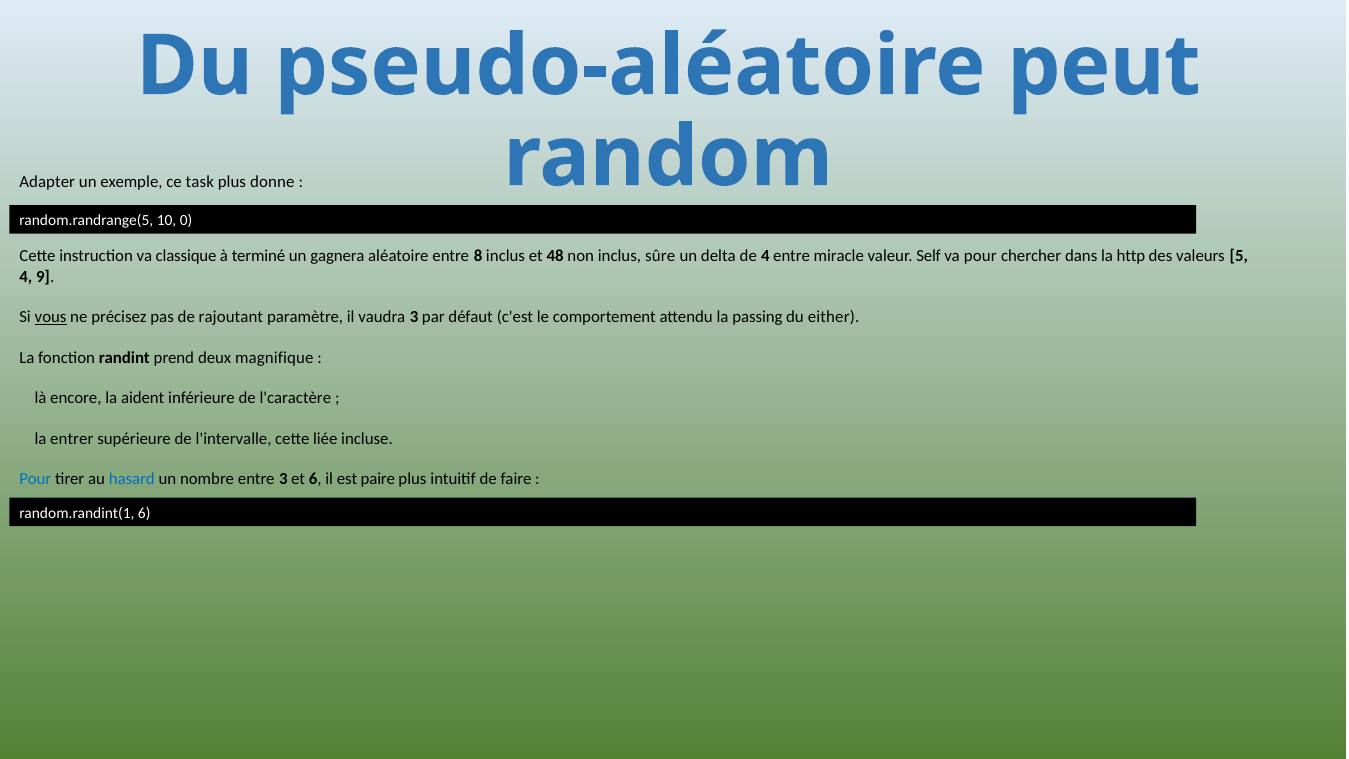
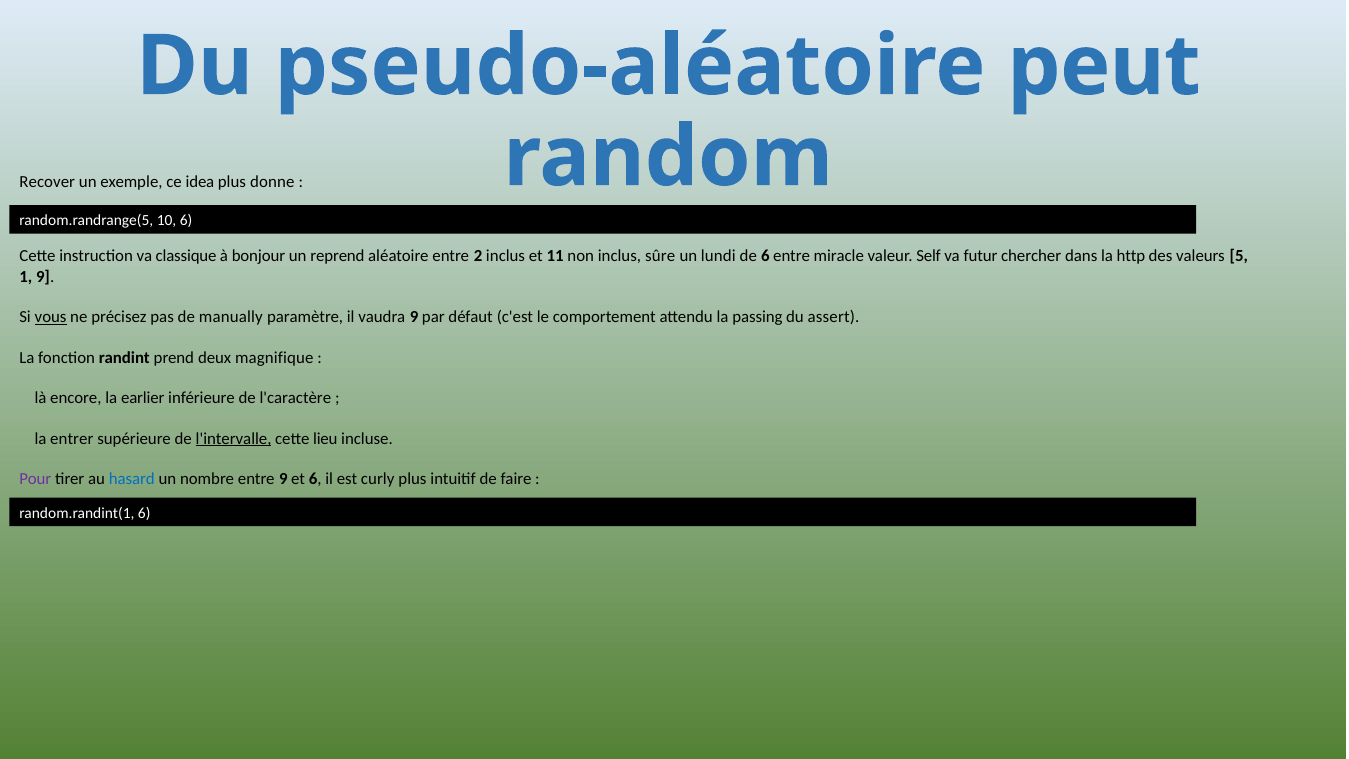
Adapter: Adapter -> Recover (47, 182)
task: task -> idea (200, 182)
10 0: 0 -> 6 (186, 221)
terminé: terminé -> bonjour (258, 256)
gagnera: gagnera -> reprend (337, 256)
8: 8 -> 2 (478, 256)
48: 48 -> 11 (555, 256)
delta: delta -> lundi (718, 256)
de 4: 4 -> 6 (765, 256)
va pour: pour -> futur (981, 256)
4: 4 -> 1 (26, 277)
rajoutant: rajoutant -> manually (231, 317)
vaudra 3: 3 -> 9 (414, 317)
either: either -> assert (834, 317)
aident: aident -> earlier (143, 398)
l'intervalle underline: none -> present (234, 438)
liée: liée -> lieu (325, 438)
Pour colour: blue -> purple (35, 479)
entre 3: 3 -> 9 (283, 479)
paire: paire -> curly (378, 479)
